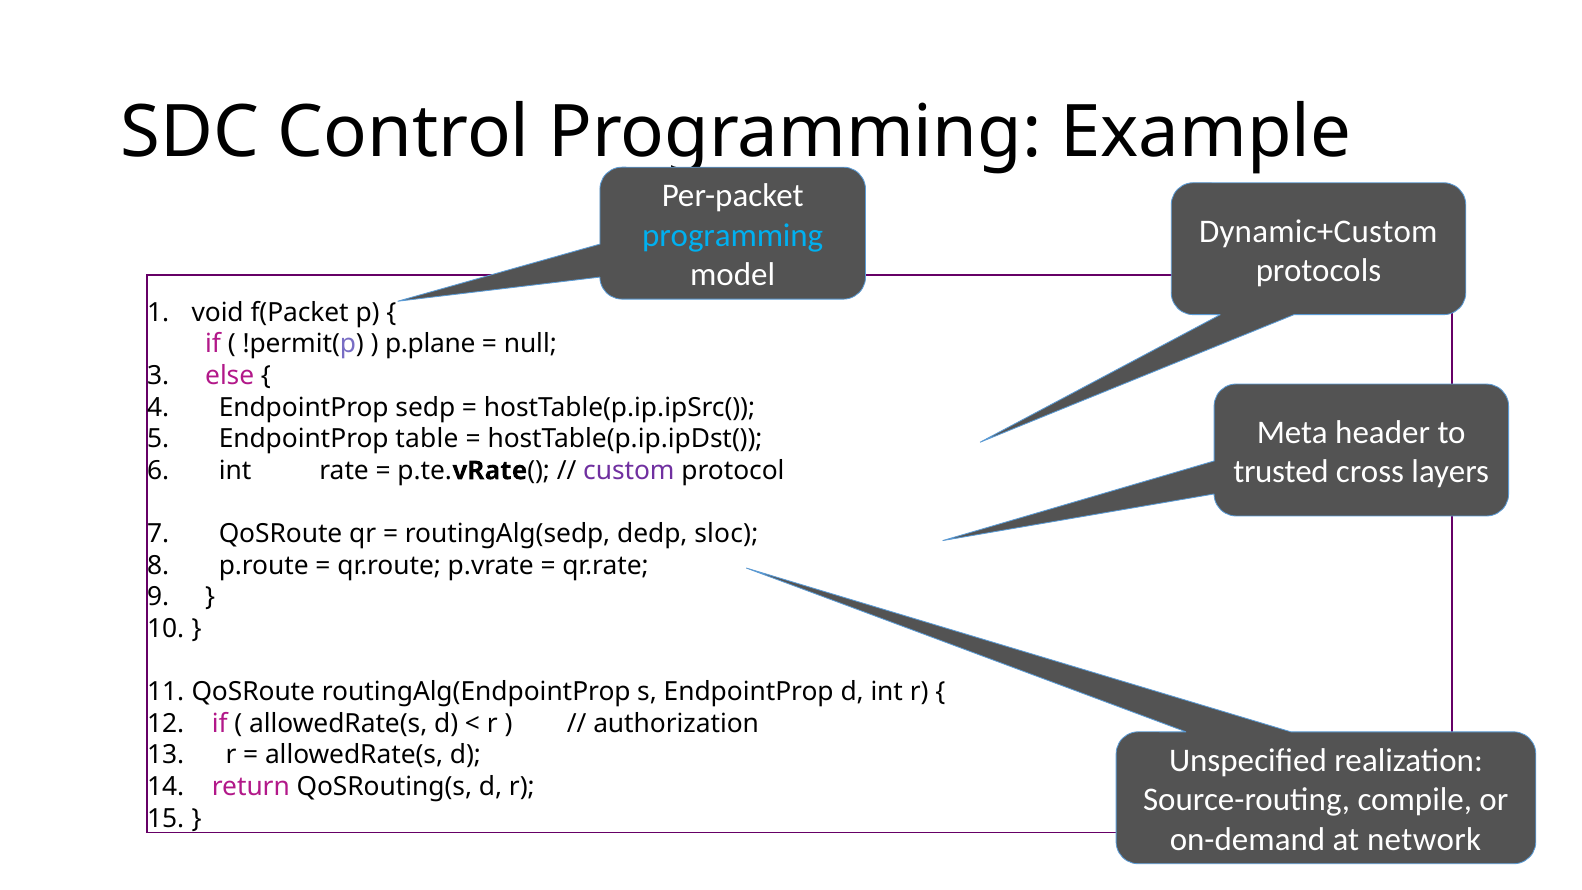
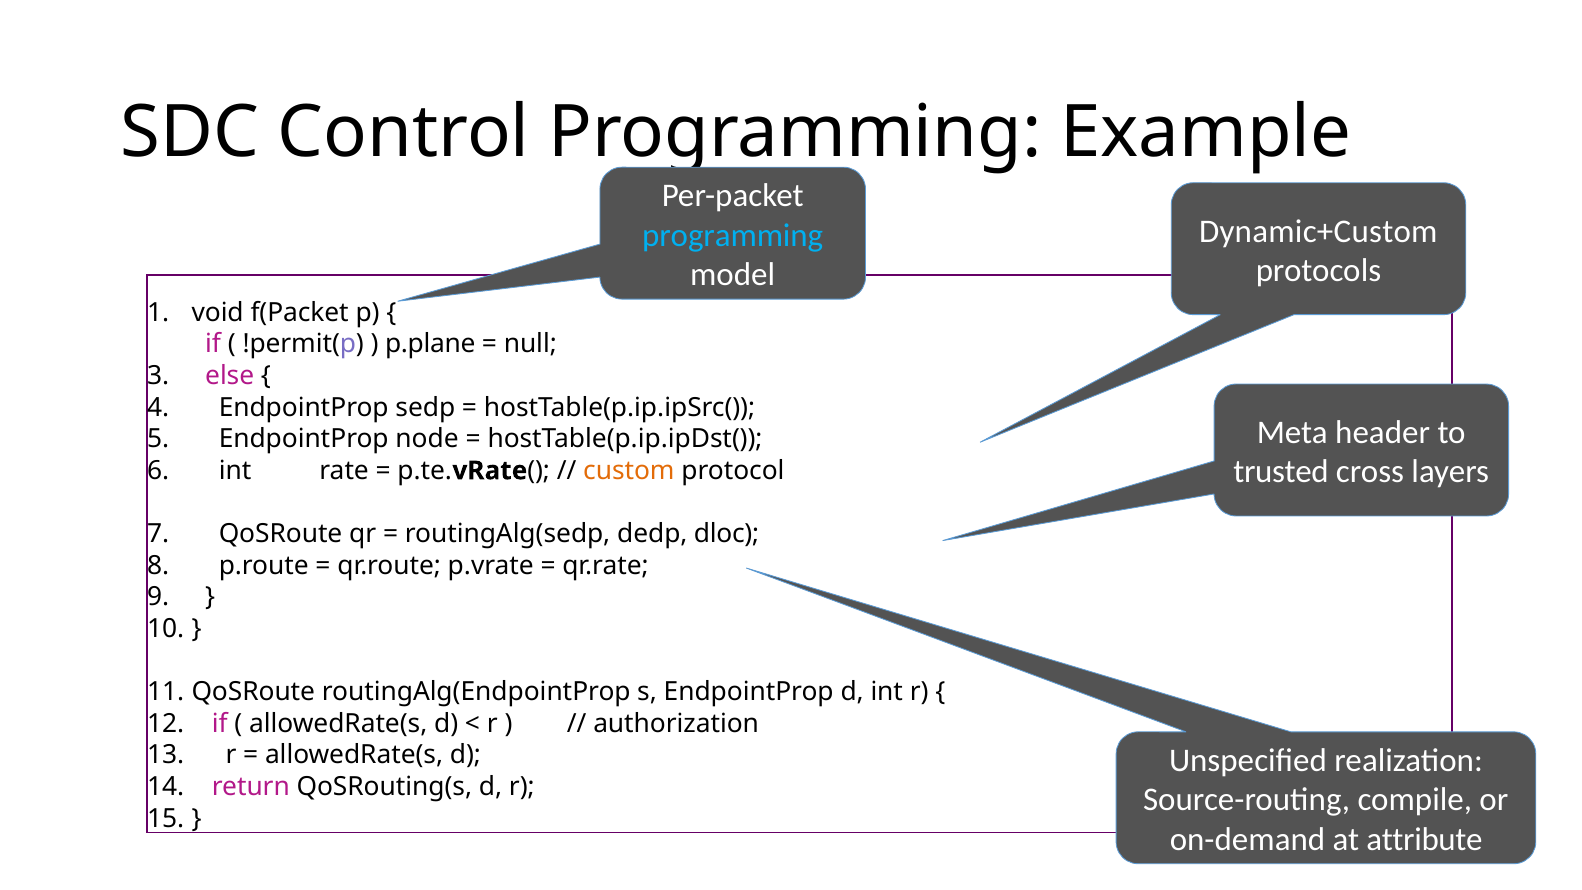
table: table -> node (427, 439)
custom colour: purple -> orange (629, 471)
sloc: sloc -> dloc (727, 534)
network: network -> attribute (1424, 840)
